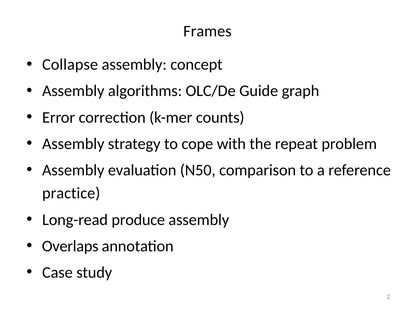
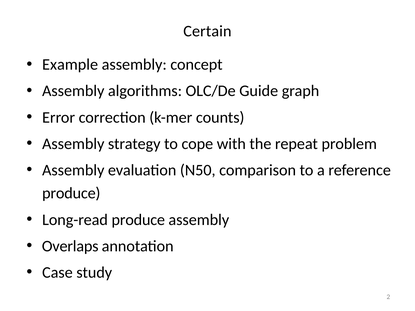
Frames: Frames -> Certain (207, 31)
Collapse: Collapse -> Example (70, 65)
practice: practice -> produce (71, 193)
